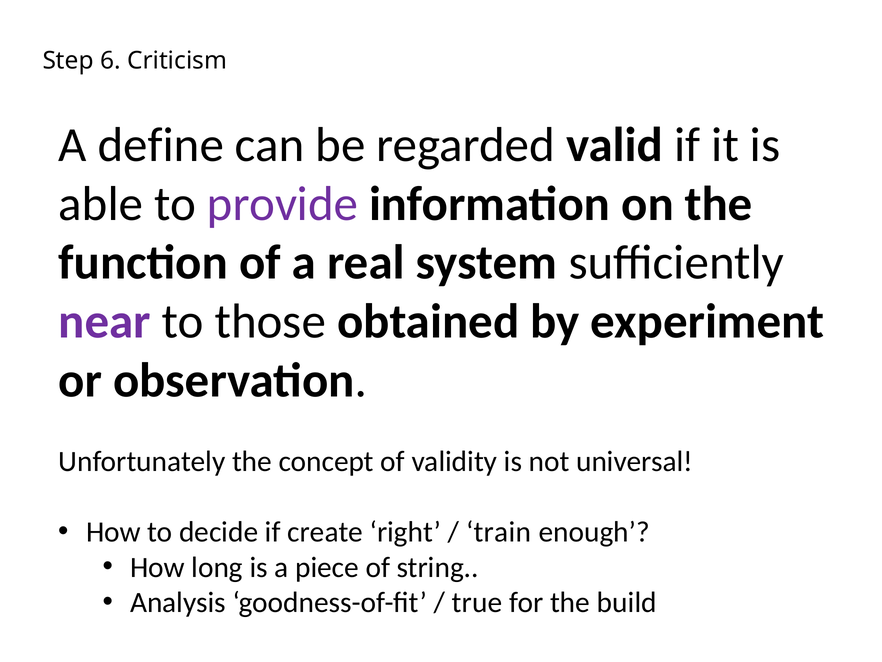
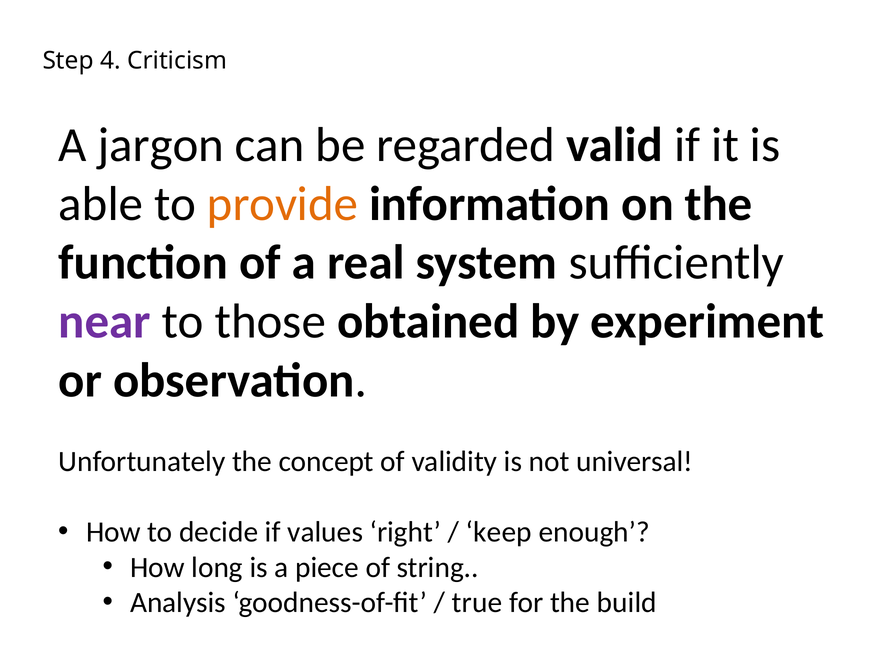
6: 6 -> 4 (110, 60)
define: define -> jargon (161, 145)
provide colour: purple -> orange (282, 204)
create: create -> values (325, 532)
train: train -> keep (499, 532)
